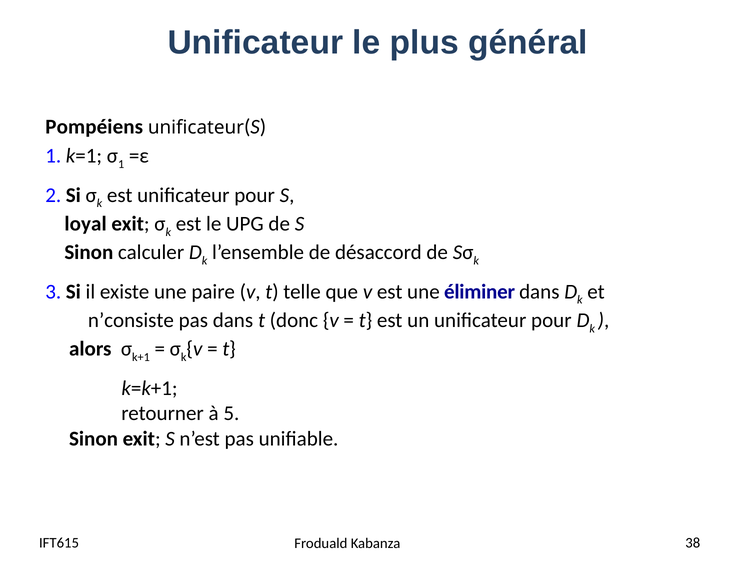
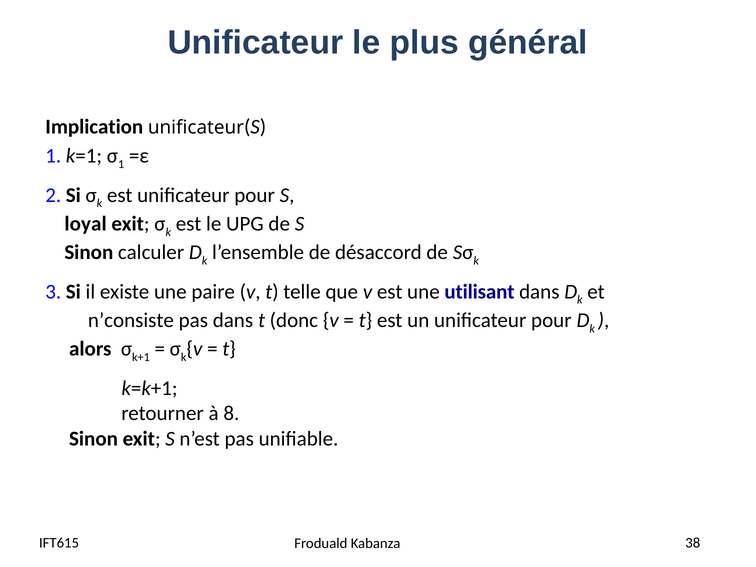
Pompéiens: Pompéiens -> Implication (94, 127)
éliminer: éliminer -> utilisant (479, 292)
5: 5 -> 8 (231, 413)
